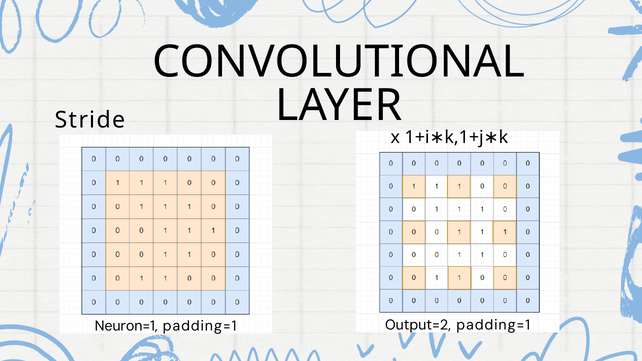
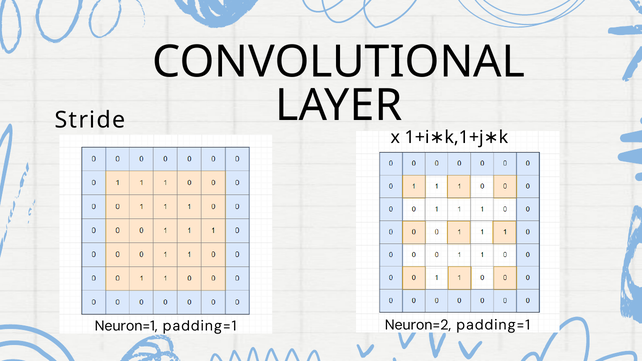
Output=2: Output=2 -> Neuron=2 (418, 325)
